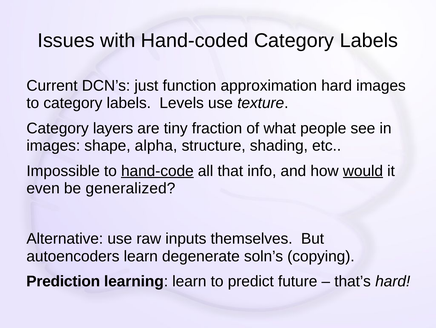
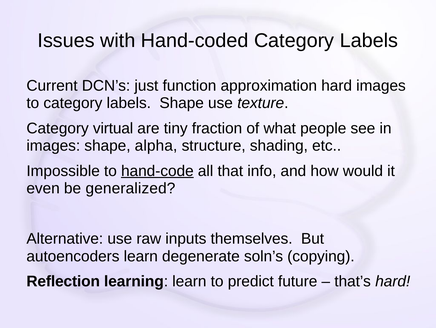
labels Levels: Levels -> Shape (182, 103)
layers: layers -> virtual (113, 128)
would underline: present -> none (363, 171)
Prediction: Prediction -> Reflection (63, 281)
